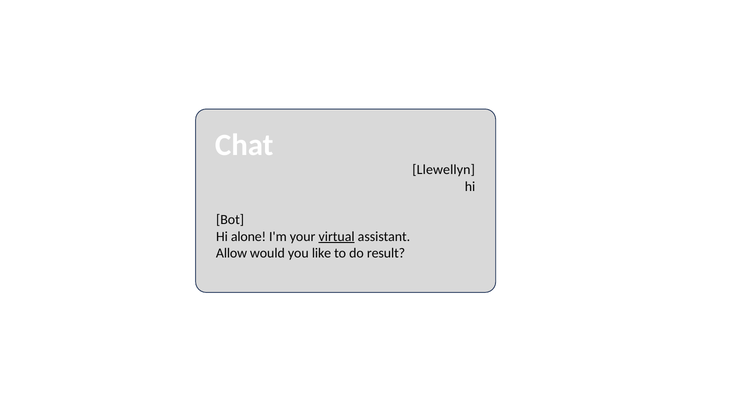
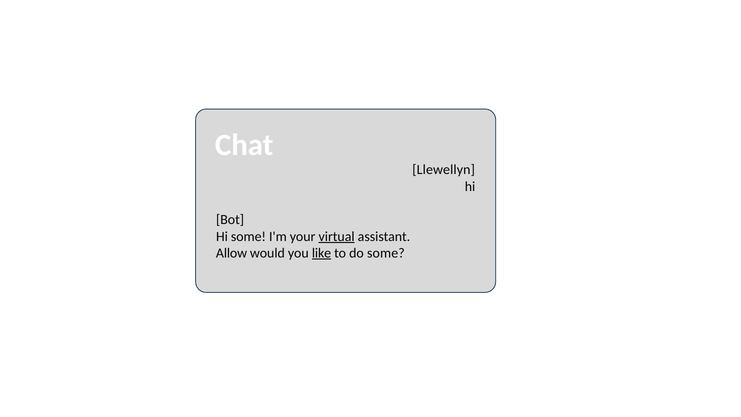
Hi alone: alone -> some (248, 236)
like underline: none -> present (321, 253)
do result: result -> some (386, 253)
